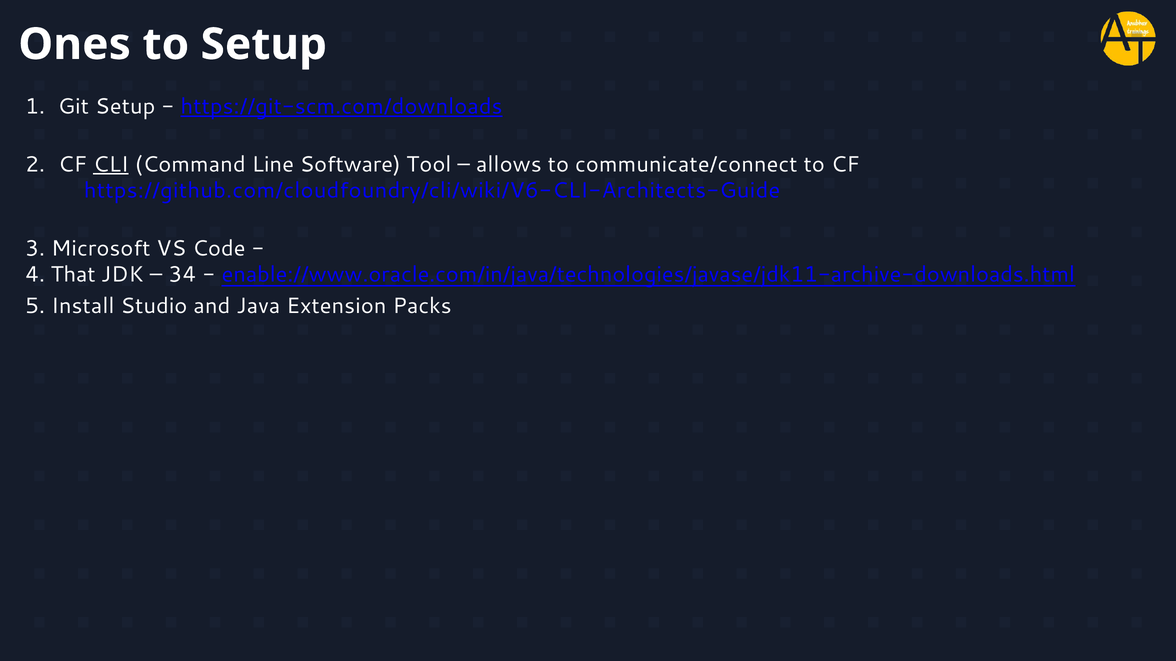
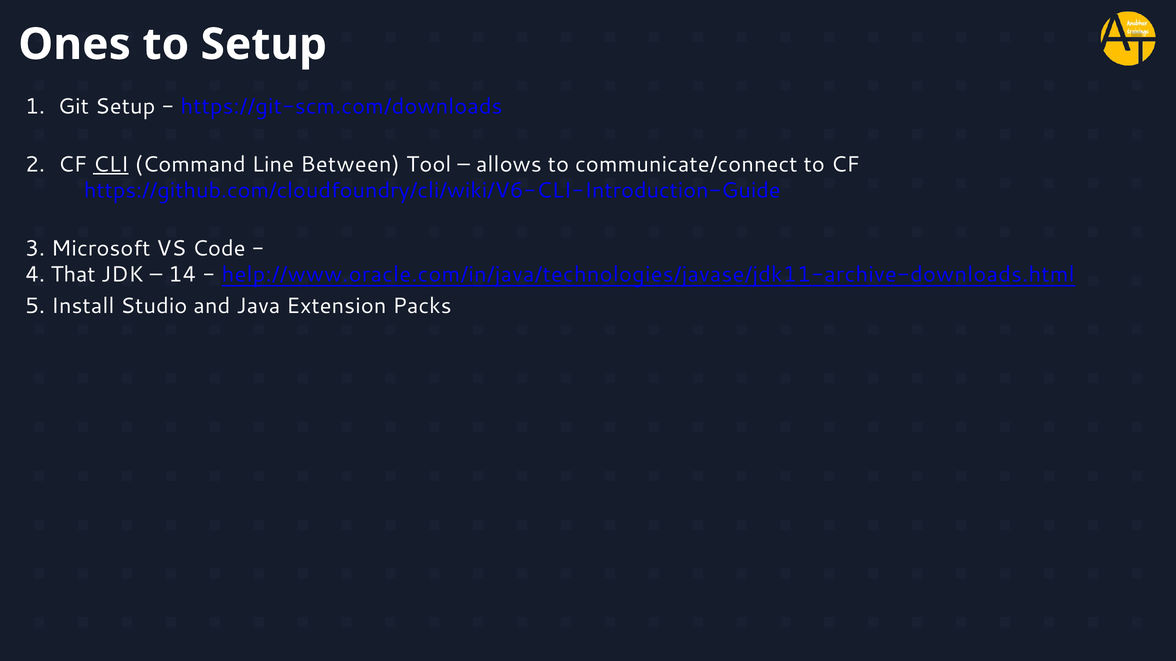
https://git-scm.com/downloads underline: present -> none (341, 107)
Software: Software -> Between (350, 164)
https://github.com/cloudfoundry/cli/wiki/V6-CLI-Architects-Guide: https://github.com/cloudfoundry/cli/wiki/V6-CLI-Architects-Guide -> https://github.com/cloudfoundry/cli/wiki/V6-CLI-Introduction-Guide (432, 191)
34: 34 -> 14 (182, 275)
enable://www.oracle.com/in/java/technologies/javase/jdk11-archive-downloads.html: enable://www.oracle.com/in/java/technologies/javase/jdk11-archive-downloads.html -> help://www.oracle.com/in/java/technologies/javase/jdk11-archive-downloads.html (648, 275)
